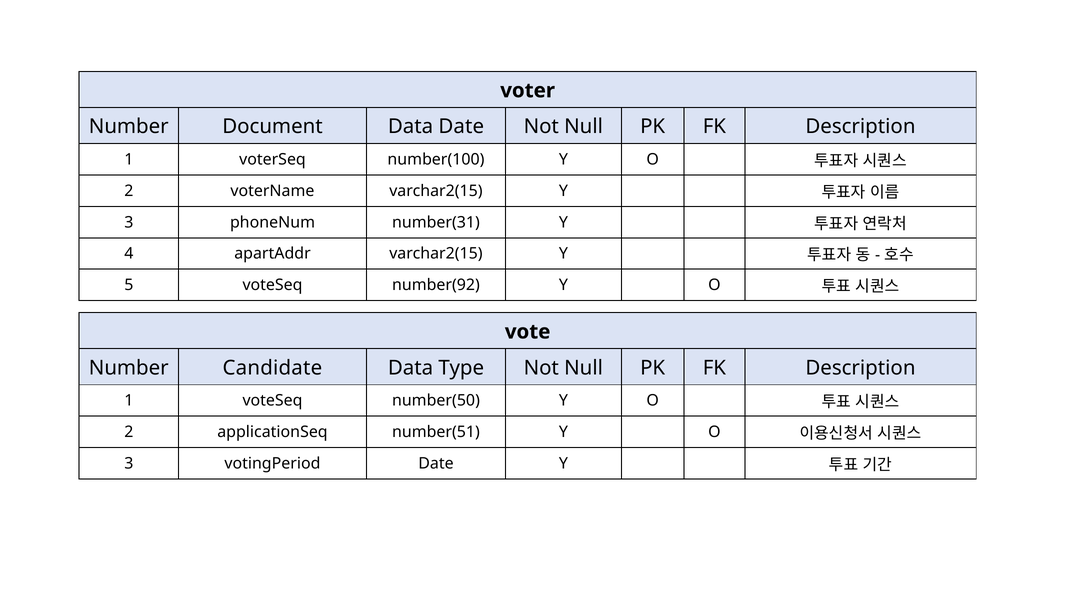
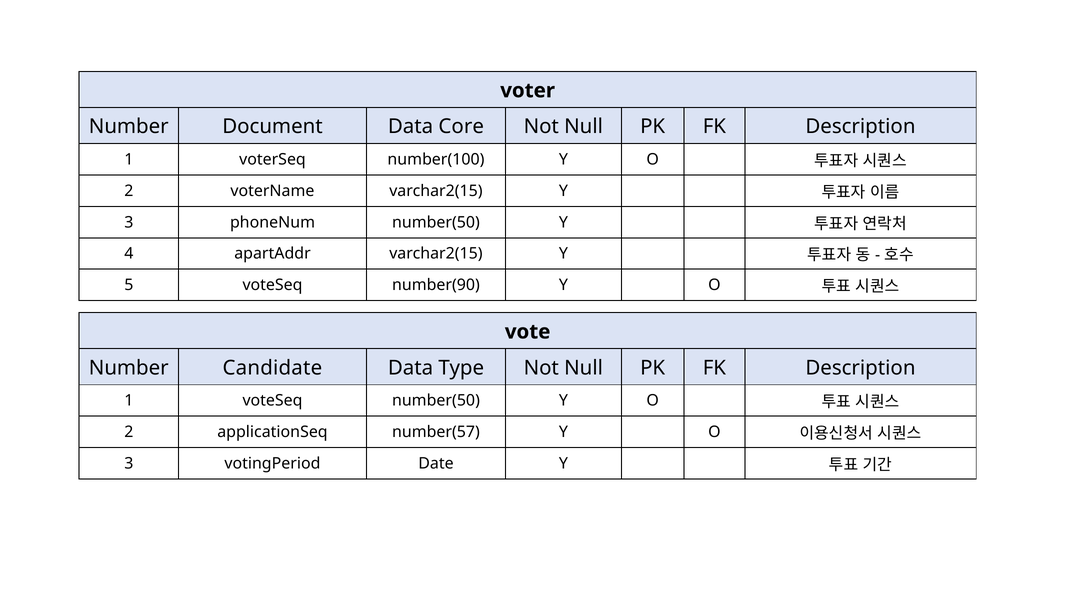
Data Date: Date -> Core (461, 127)
phoneNum number(31: number(31 -> number(50 (436, 222)
number(92: number(92 -> number(90 (436, 285)
number(51: number(51 -> number(57 (436, 432)
